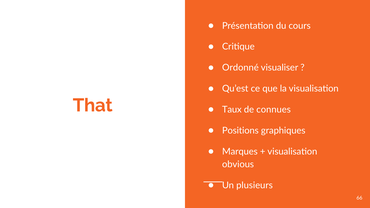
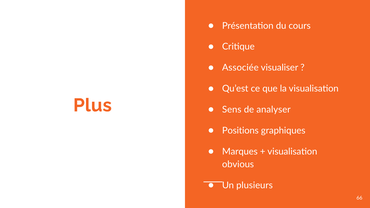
Ordonné: Ordonné -> Associée (240, 68)
That: That -> Plus (92, 105)
Taux: Taux -> Sens (232, 110)
connues: connues -> analyser (274, 110)
